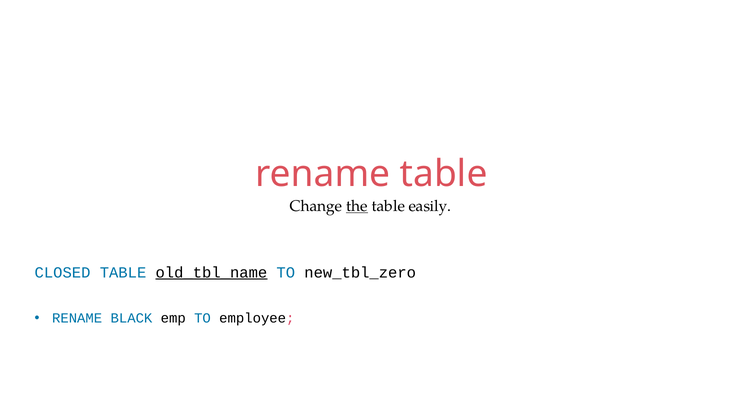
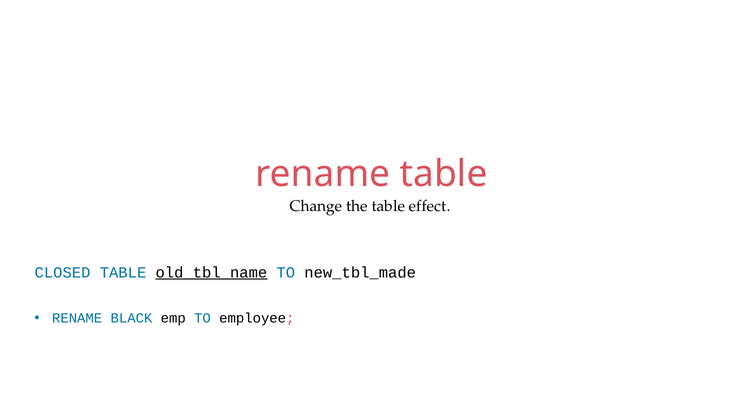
the underline: present -> none (357, 206)
easily: easily -> effect (430, 206)
new_tbl_zero: new_tbl_zero -> new_tbl_made (360, 272)
